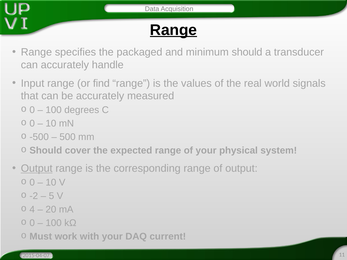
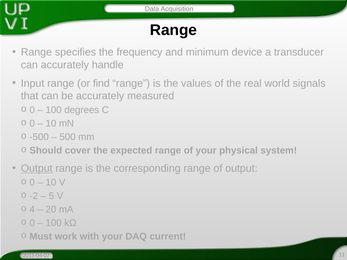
Range underline: present -> none (173, 30)
packaged: packaged -> frequency (140, 52)
minimum should: should -> device (247, 52)
